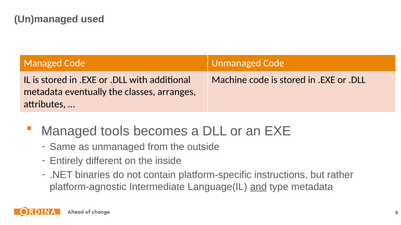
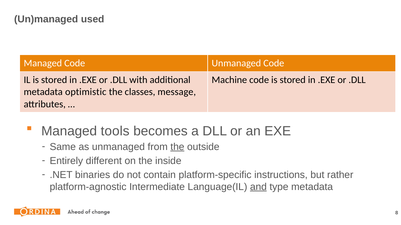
eventually: eventually -> optimistic (86, 92)
arranges: arranges -> message (177, 92)
the underline: none -> present (177, 147)
